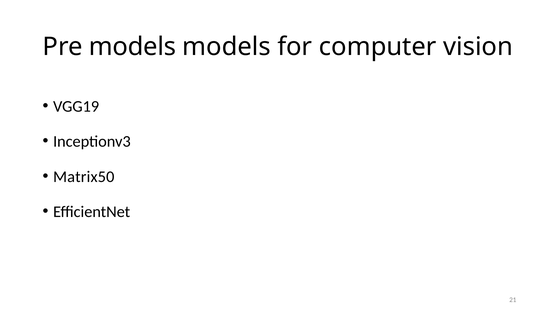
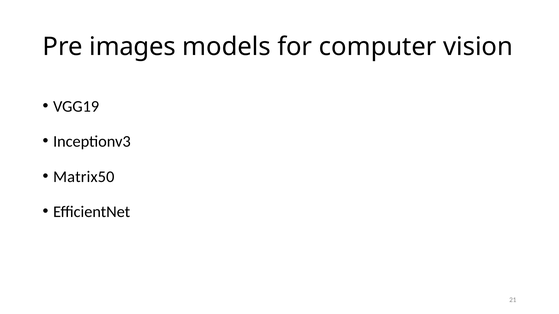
Pre models: models -> images (132, 47)
